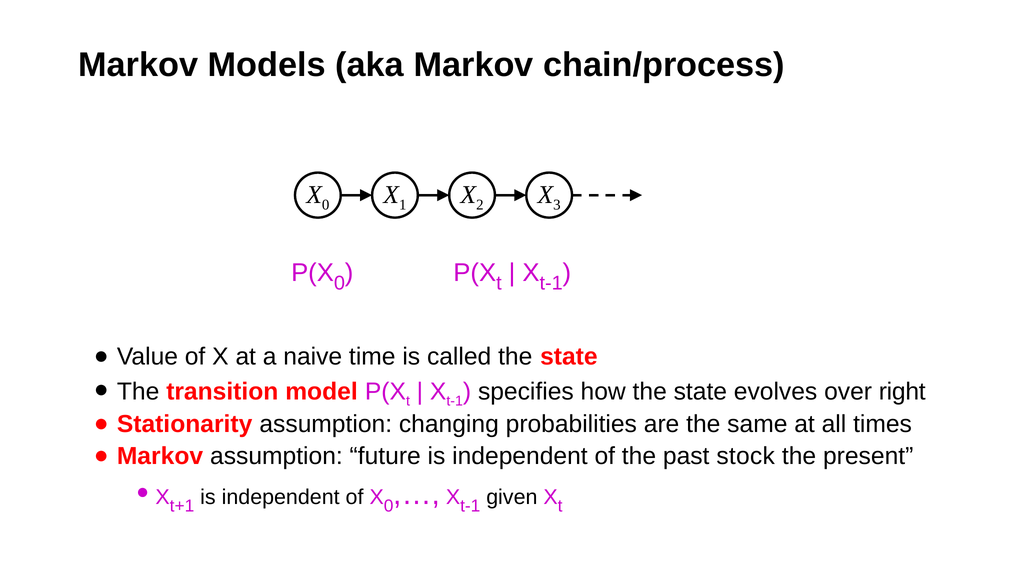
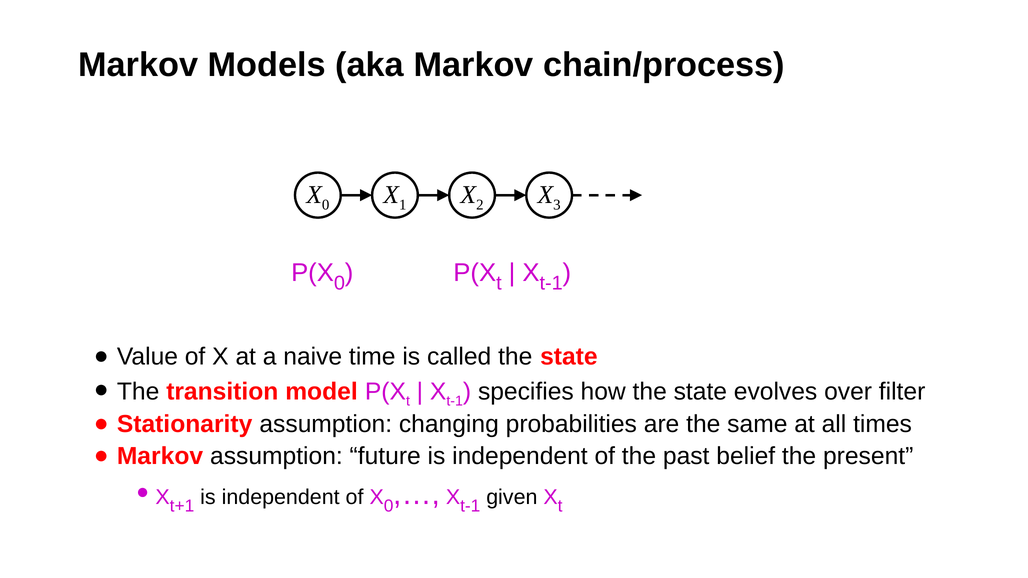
right: right -> filter (902, 392)
stock: stock -> belief (746, 456)
